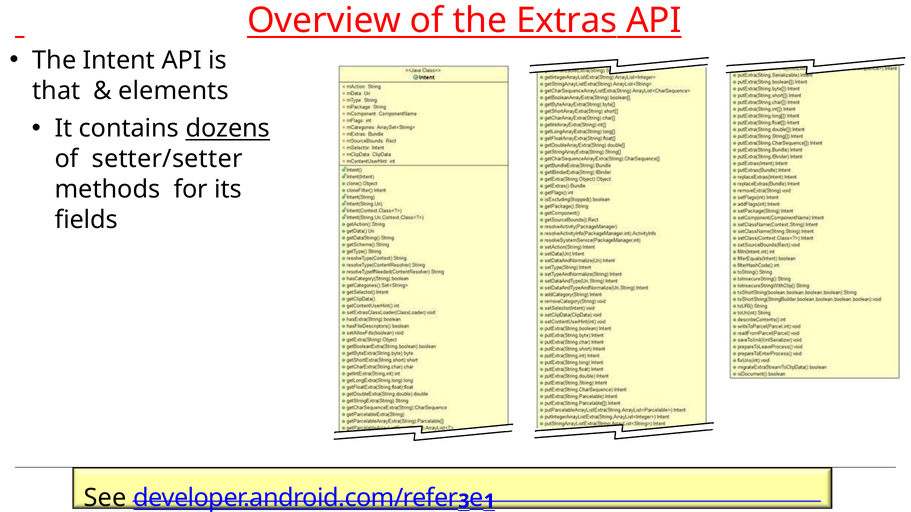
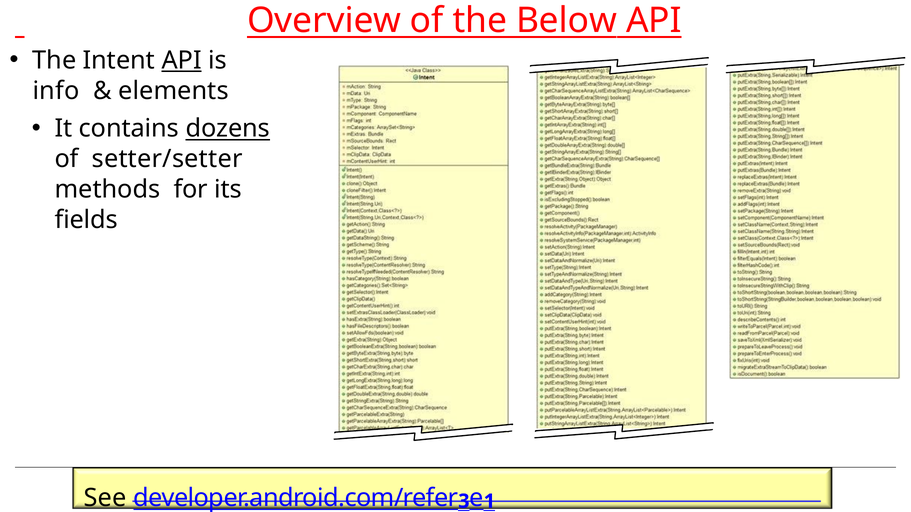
Extras: Extras -> Below (567, 21)
API underline: none -> present (182, 60)
that: that -> info (56, 91)
